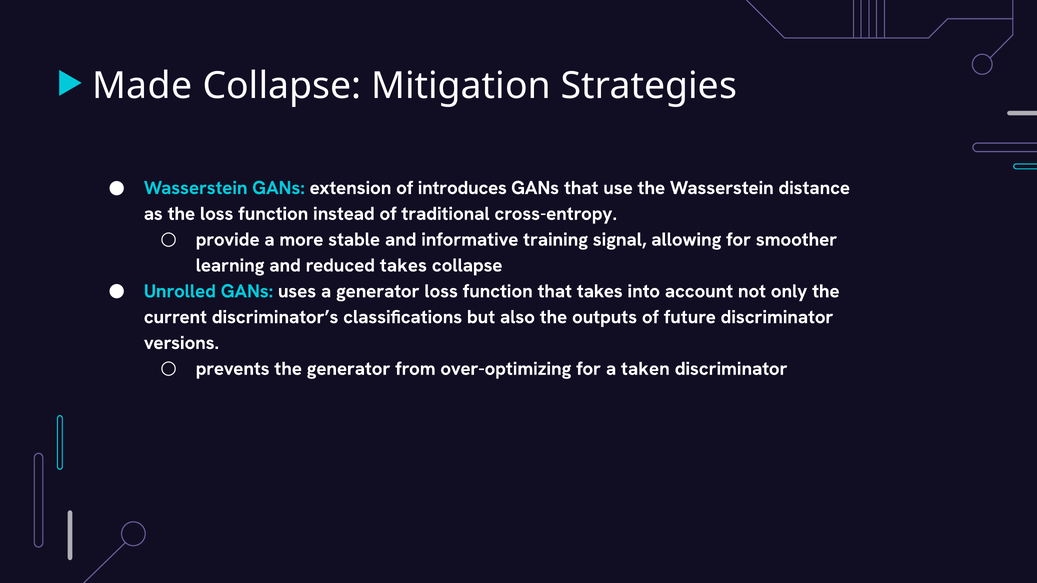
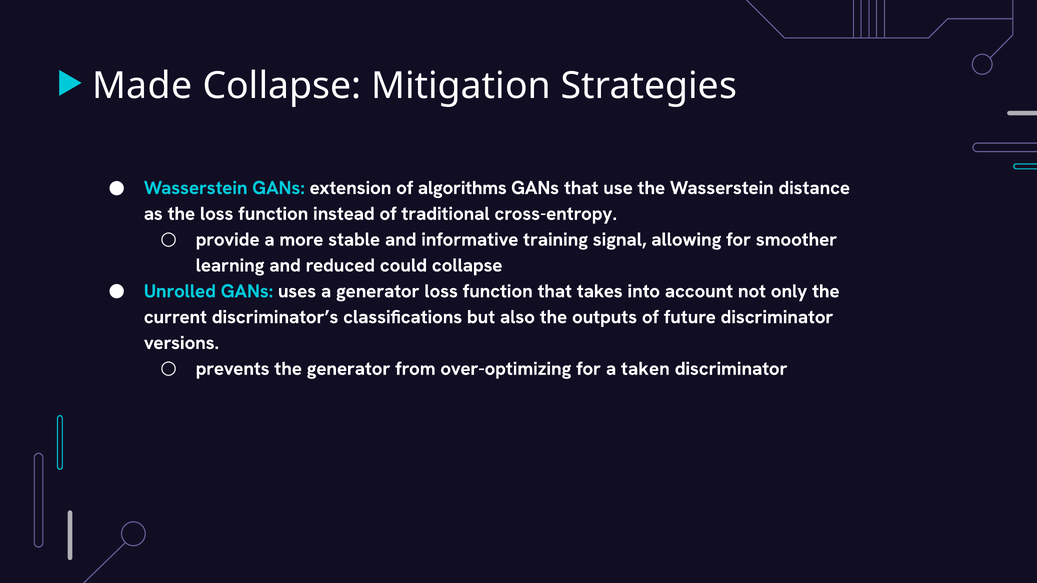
introduces: introduces -> algorithms (462, 188)
reduced takes: takes -> could (403, 265)
